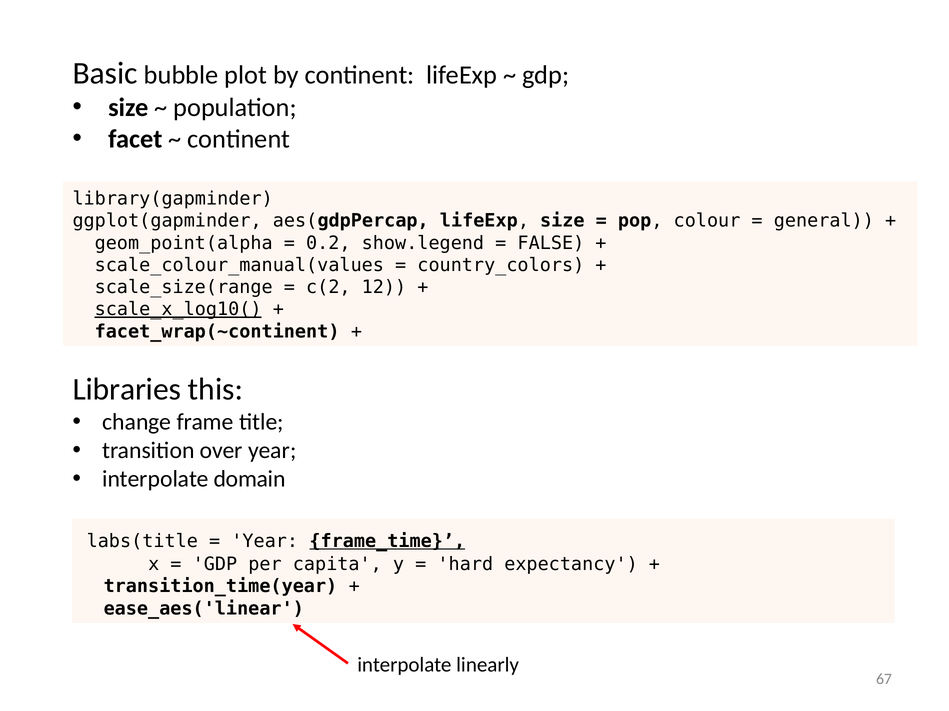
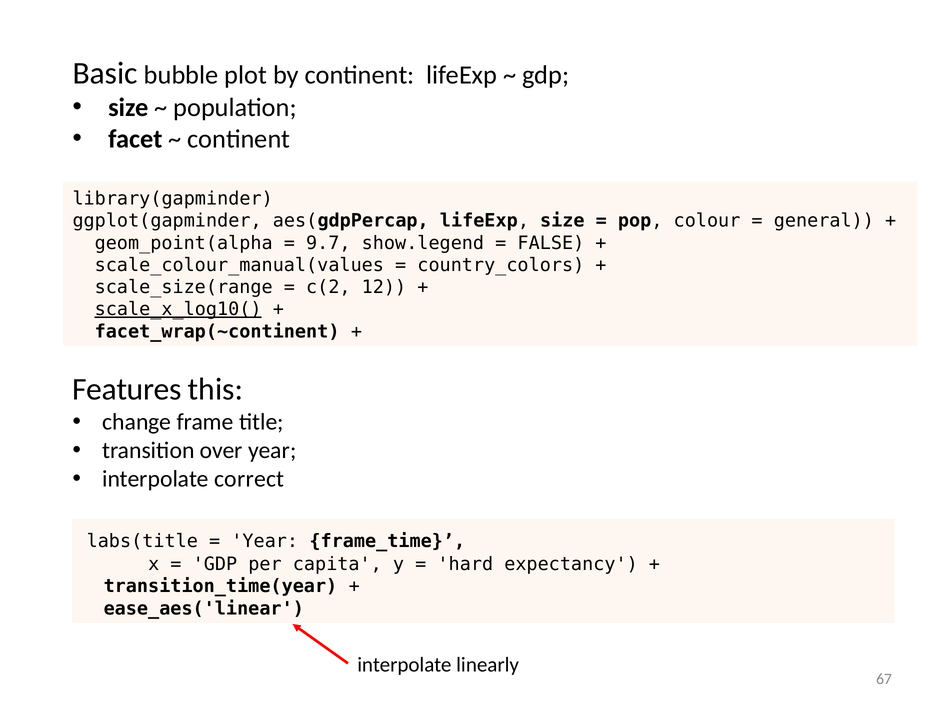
0.2: 0.2 -> 9.7 (328, 243)
Libraries: Libraries -> Features (127, 390)
domain: domain -> correct (249, 479)
frame_time underline: present -> none (387, 542)
